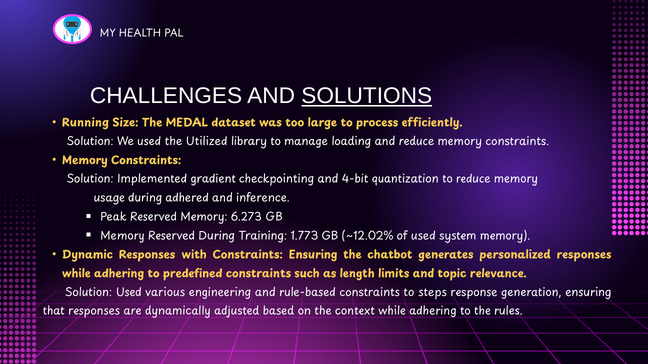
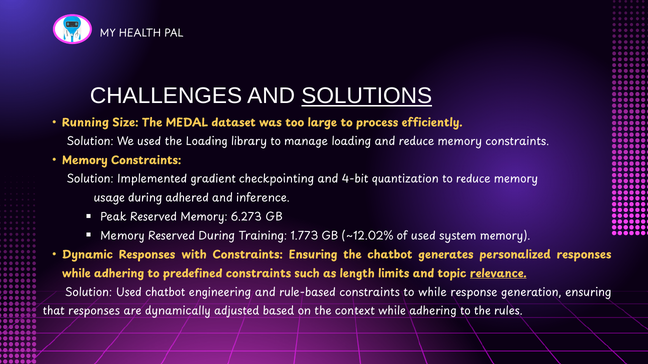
the Utilized: Utilized -> Loading (207, 142)
relevance underline: none -> present (498, 274)
Used various: various -> chatbot (165, 293)
to steps: steps -> while (433, 293)
